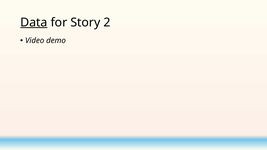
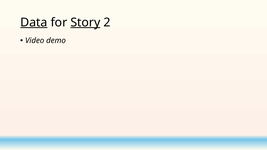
Story underline: none -> present (85, 22)
